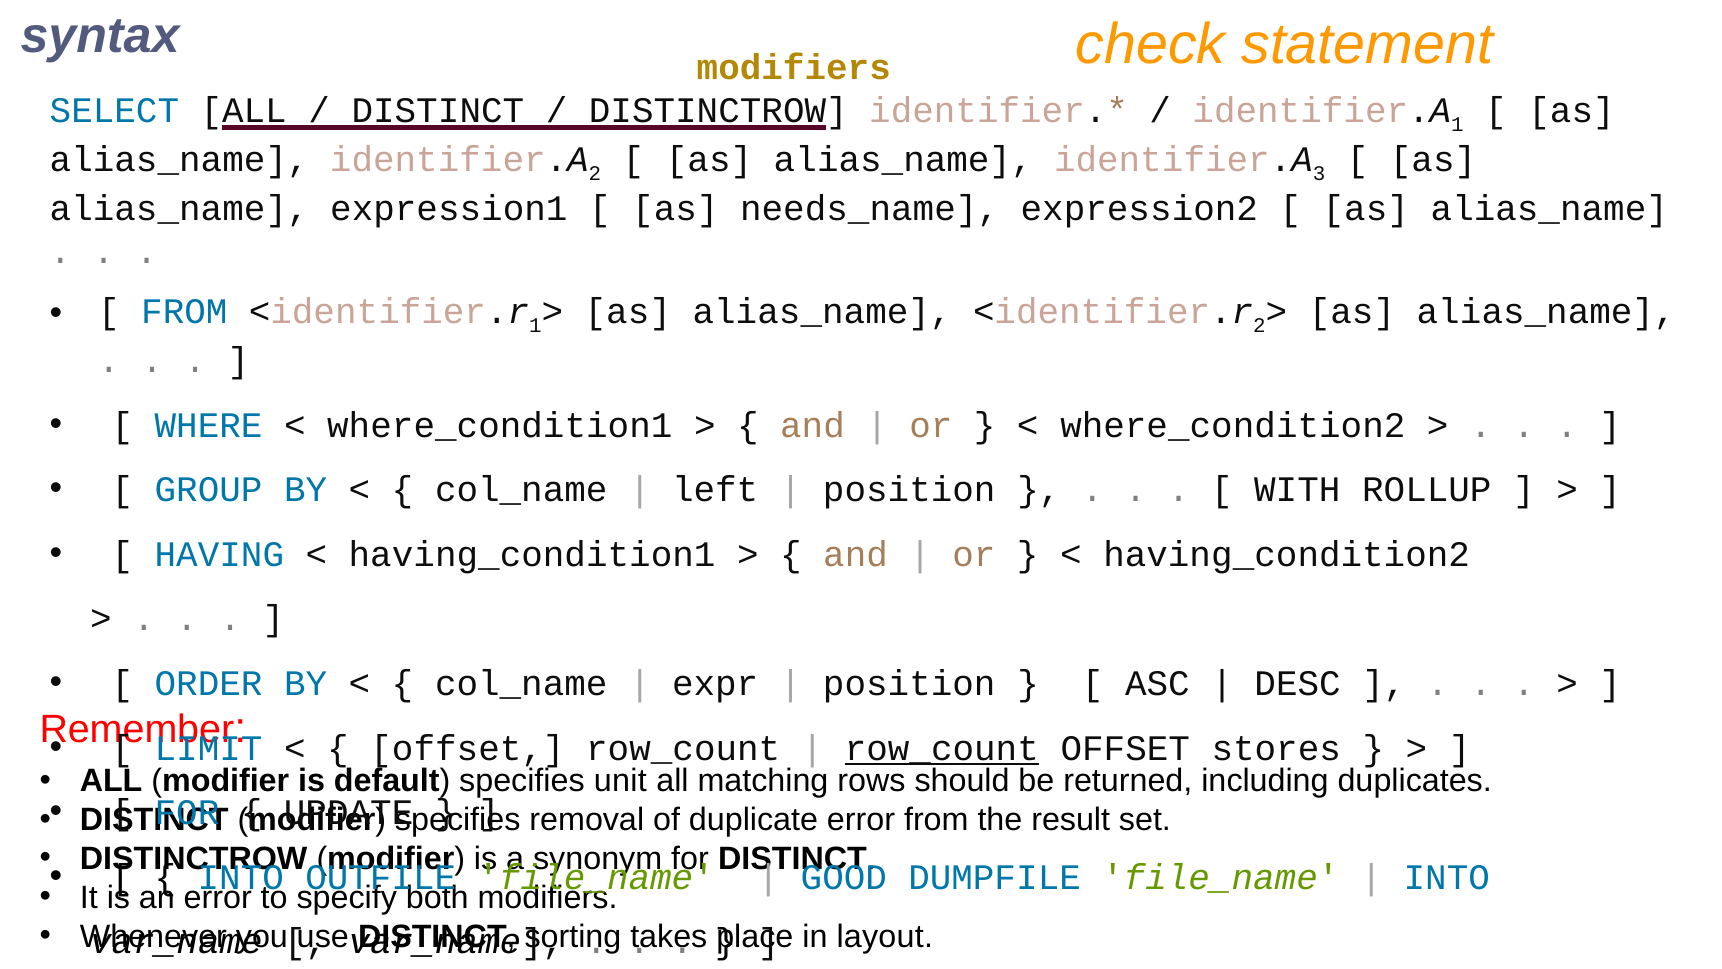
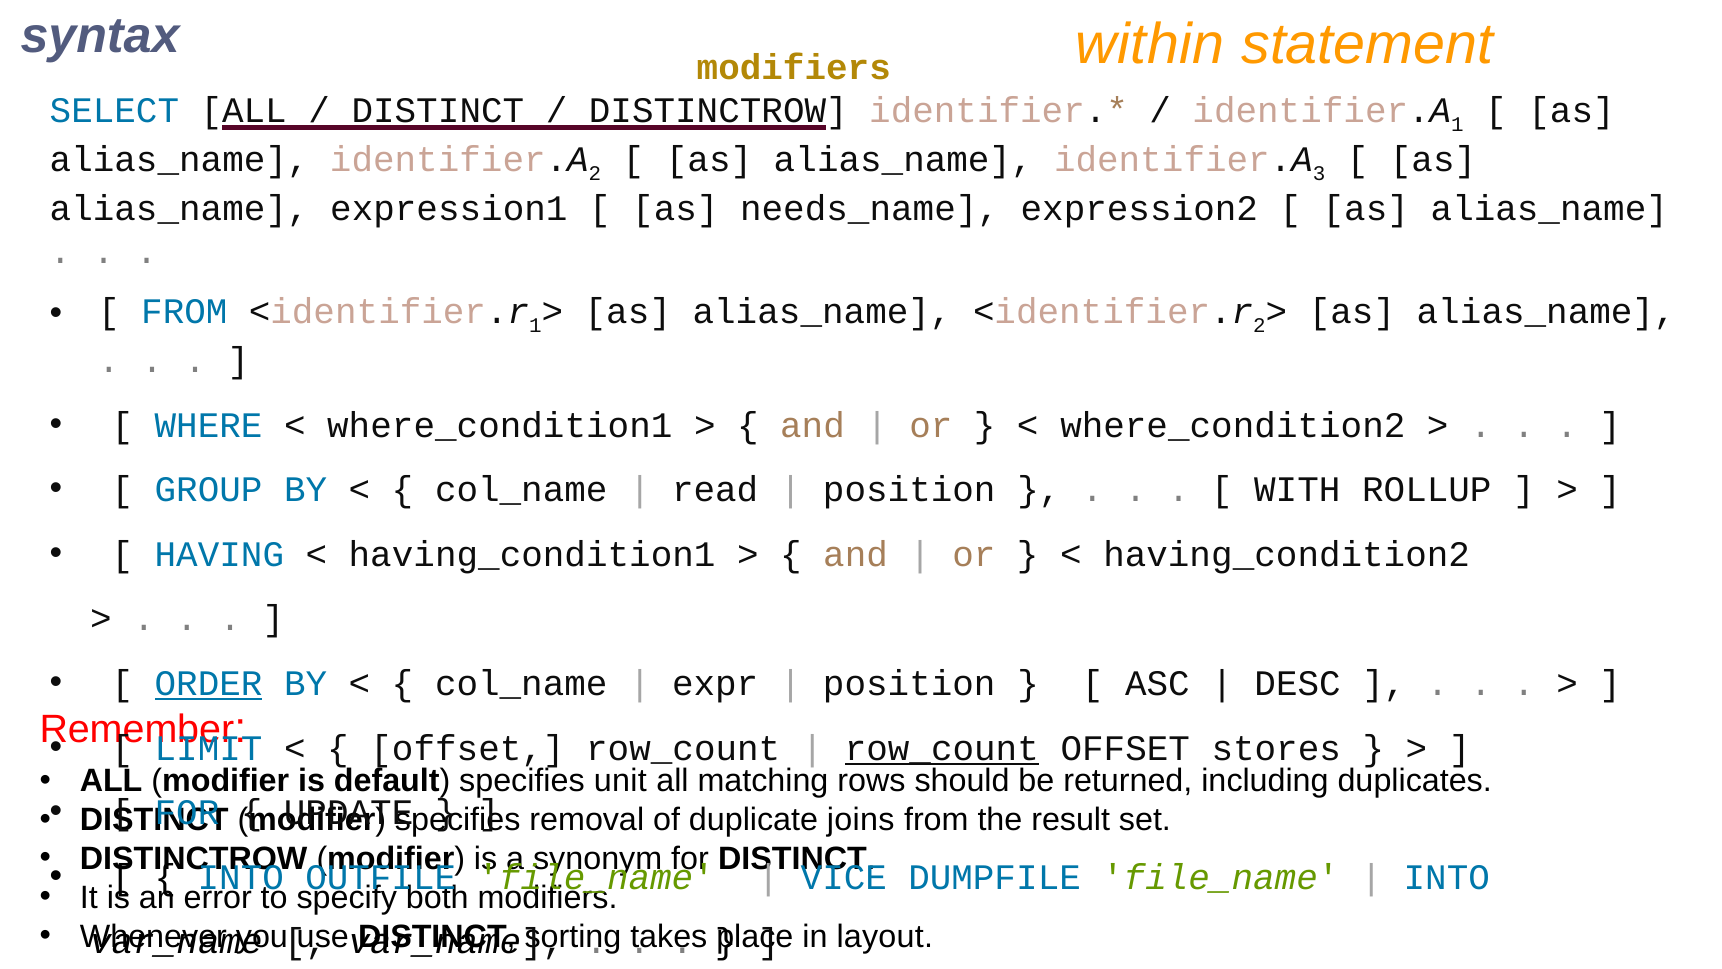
check: check -> within (1150, 45)
left: left -> read (715, 490)
ORDER underline: none -> present (209, 683)
duplicate error: error -> joins (861, 820)
GOOD: GOOD -> VICE (844, 877)
